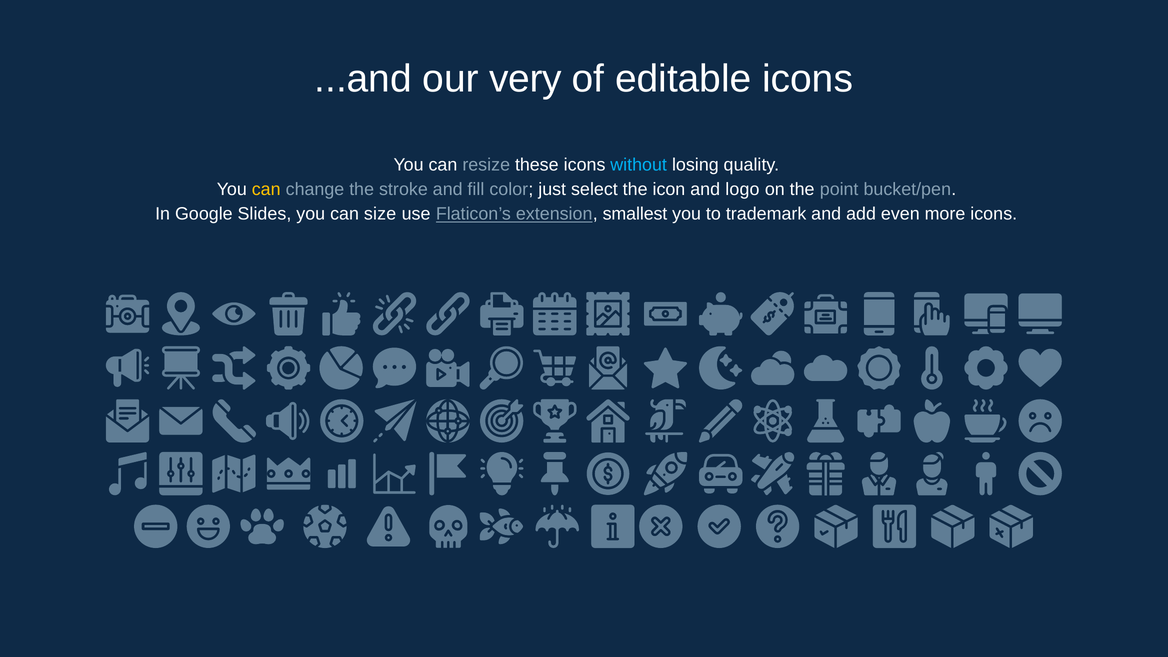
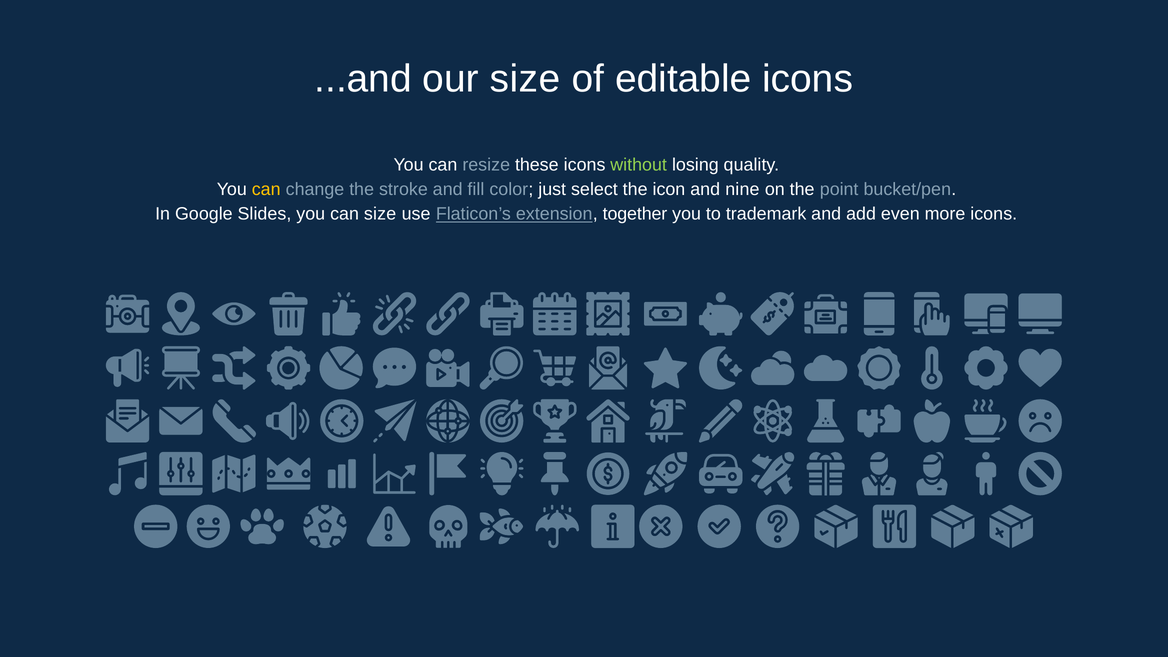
our very: very -> size (525, 79)
without colour: light blue -> light green (639, 165)
logo: logo -> nine (742, 189)
smallest: smallest -> together (635, 214)
